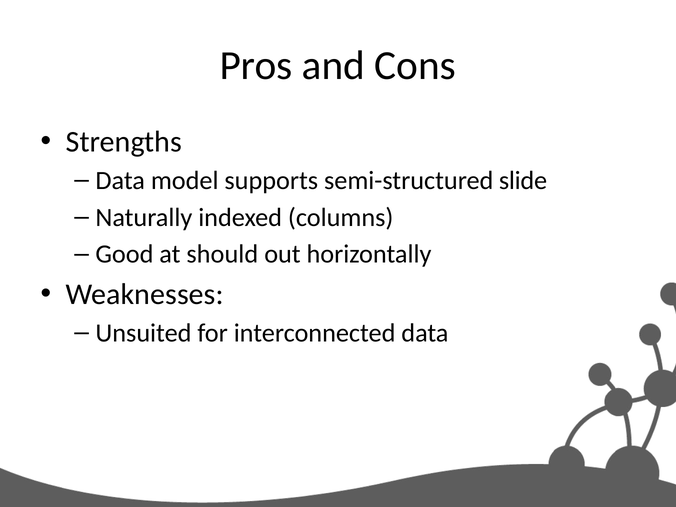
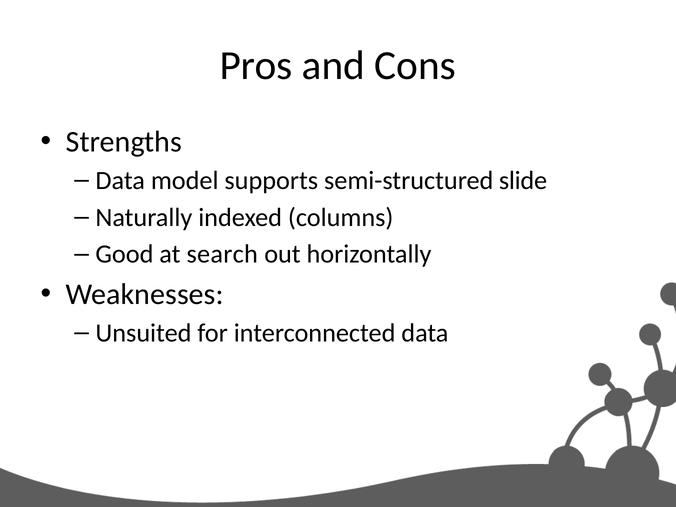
should: should -> search (222, 254)
